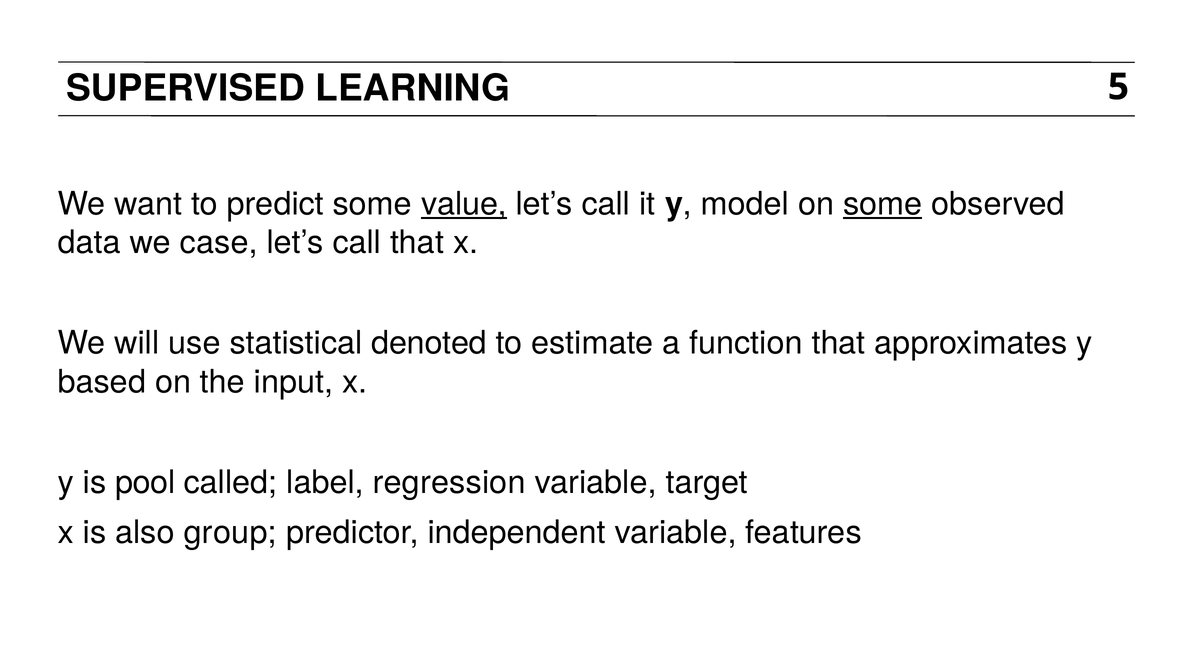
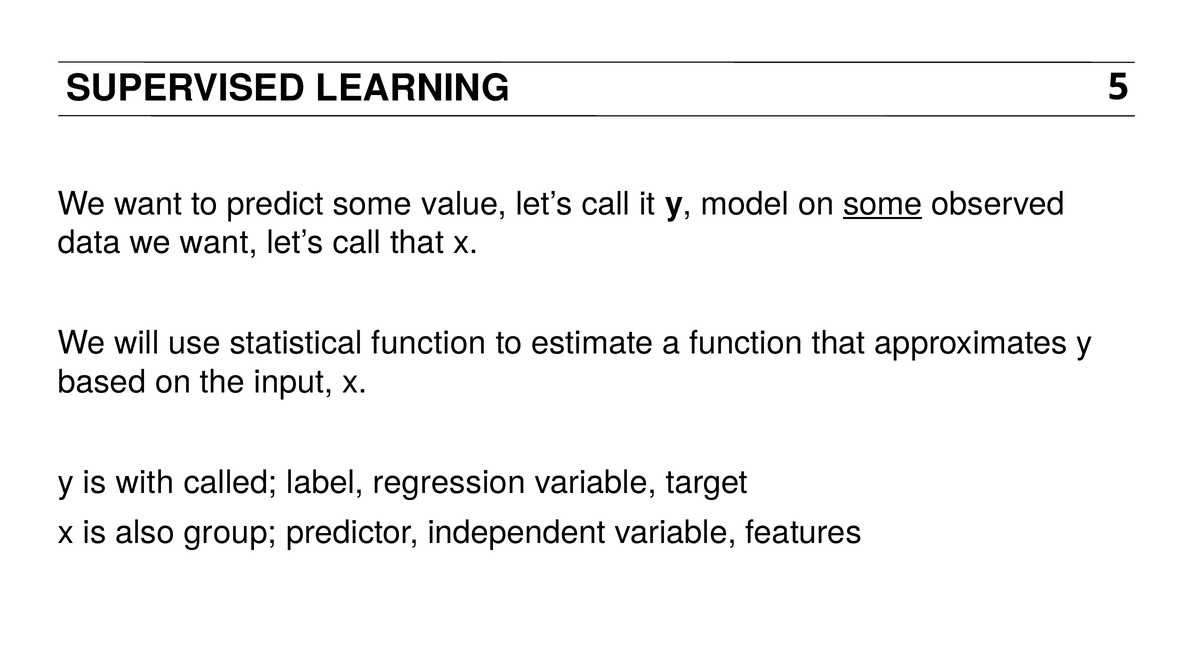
value underline: present -> none (464, 204)
data we case: case -> want (219, 243)
statistical denoted: denoted -> function (429, 343)
pool: pool -> with (145, 482)
